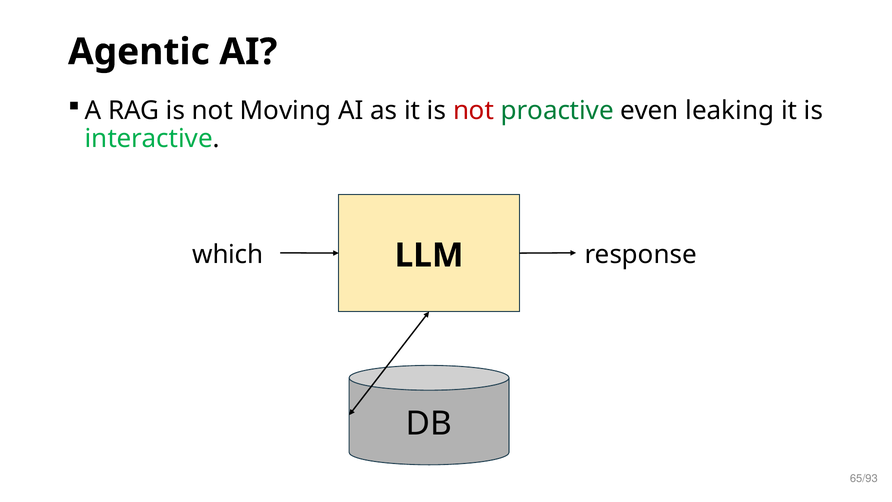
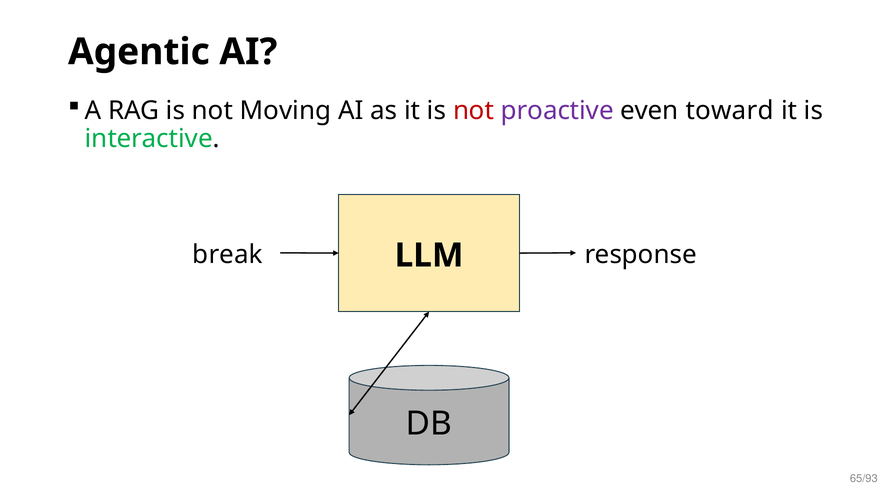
proactive colour: green -> purple (557, 111)
leaking: leaking -> toward (730, 111)
which: which -> break (228, 255)
